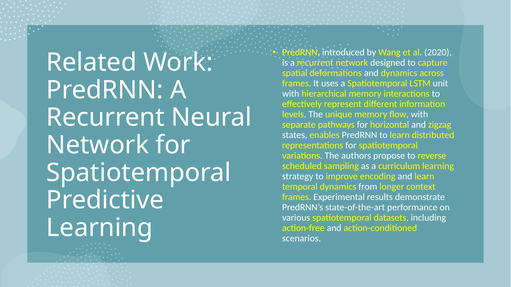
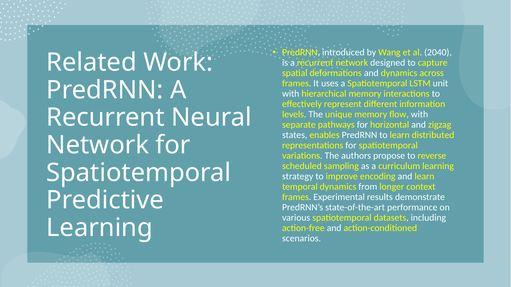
2020: 2020 -> 2040 (438, 52)
